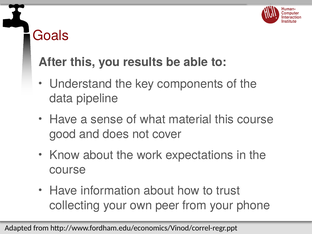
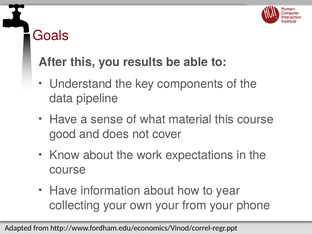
trust: trust -> year (228, 191)
own peer: peer -> your (167, 205)
